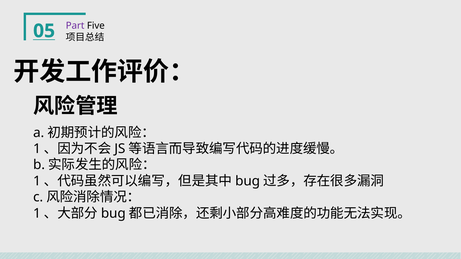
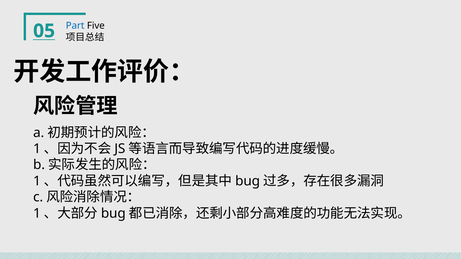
Part colour: purple -> blue (75, 26)
